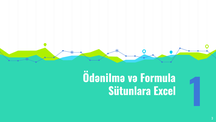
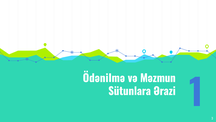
Formula: Formula -> Məzmun (158, 78)
Excel: Excel -> Ərazi (165, 91)
